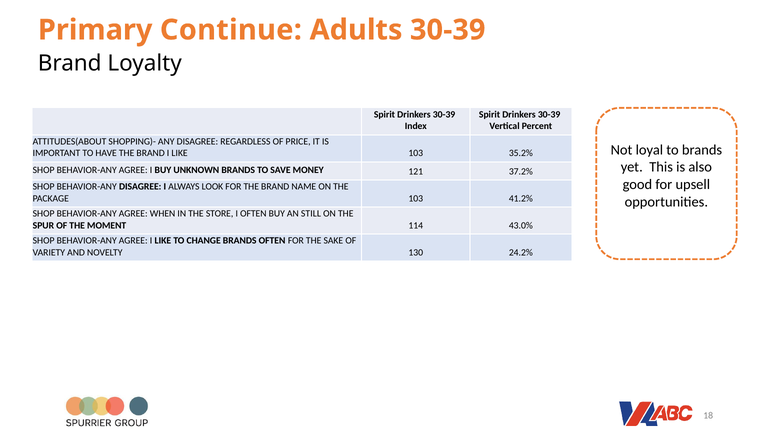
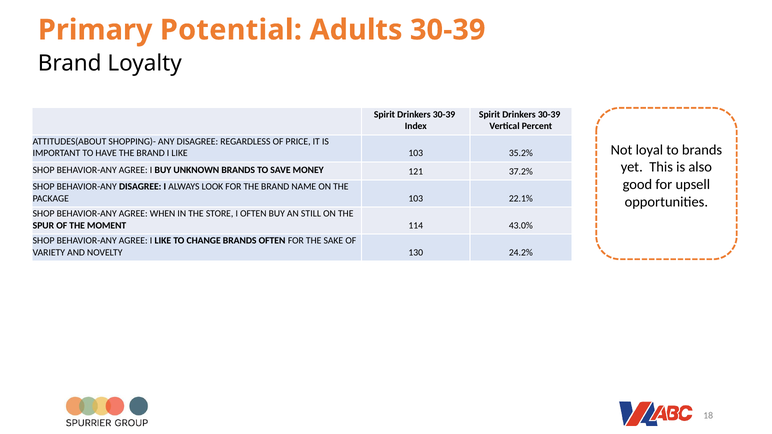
Continue: Continue -> Potential (231, 30)
41.2%: 41.2% -> 22.1% (521, 198)
